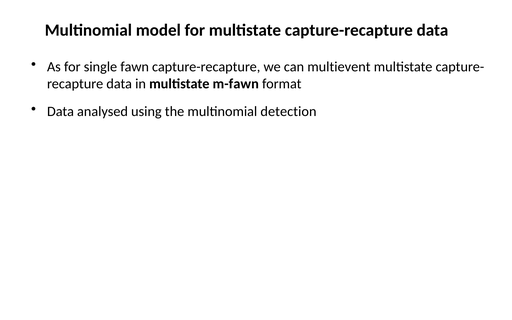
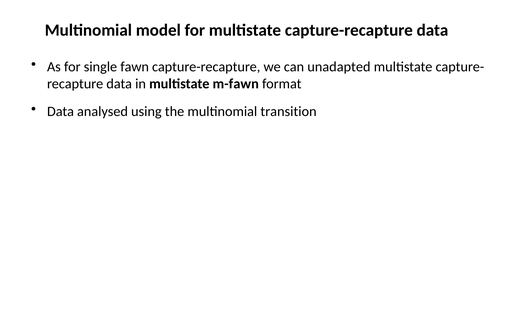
multievent: multievent -> unadapted (339, 67)
detection: detection -> transition (289, 112)
